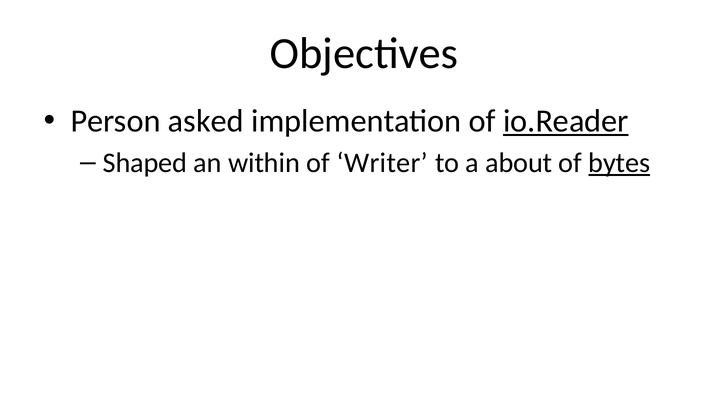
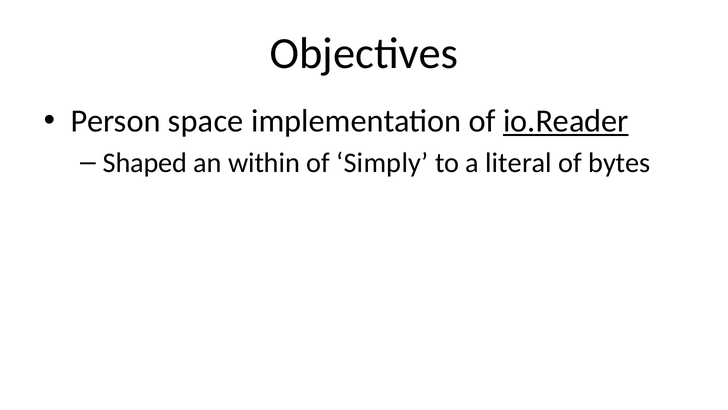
asked: asked -> space (206, 121)
Writer: Writer -> Simply (382, 163)
about: about -> literal (519, 163)
bytes underline: present -> none (619, 163)
